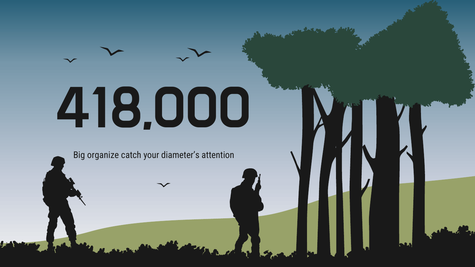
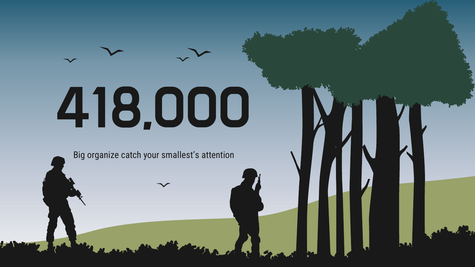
diameter’s: diameter’s -> smallest’s (180, 155)
